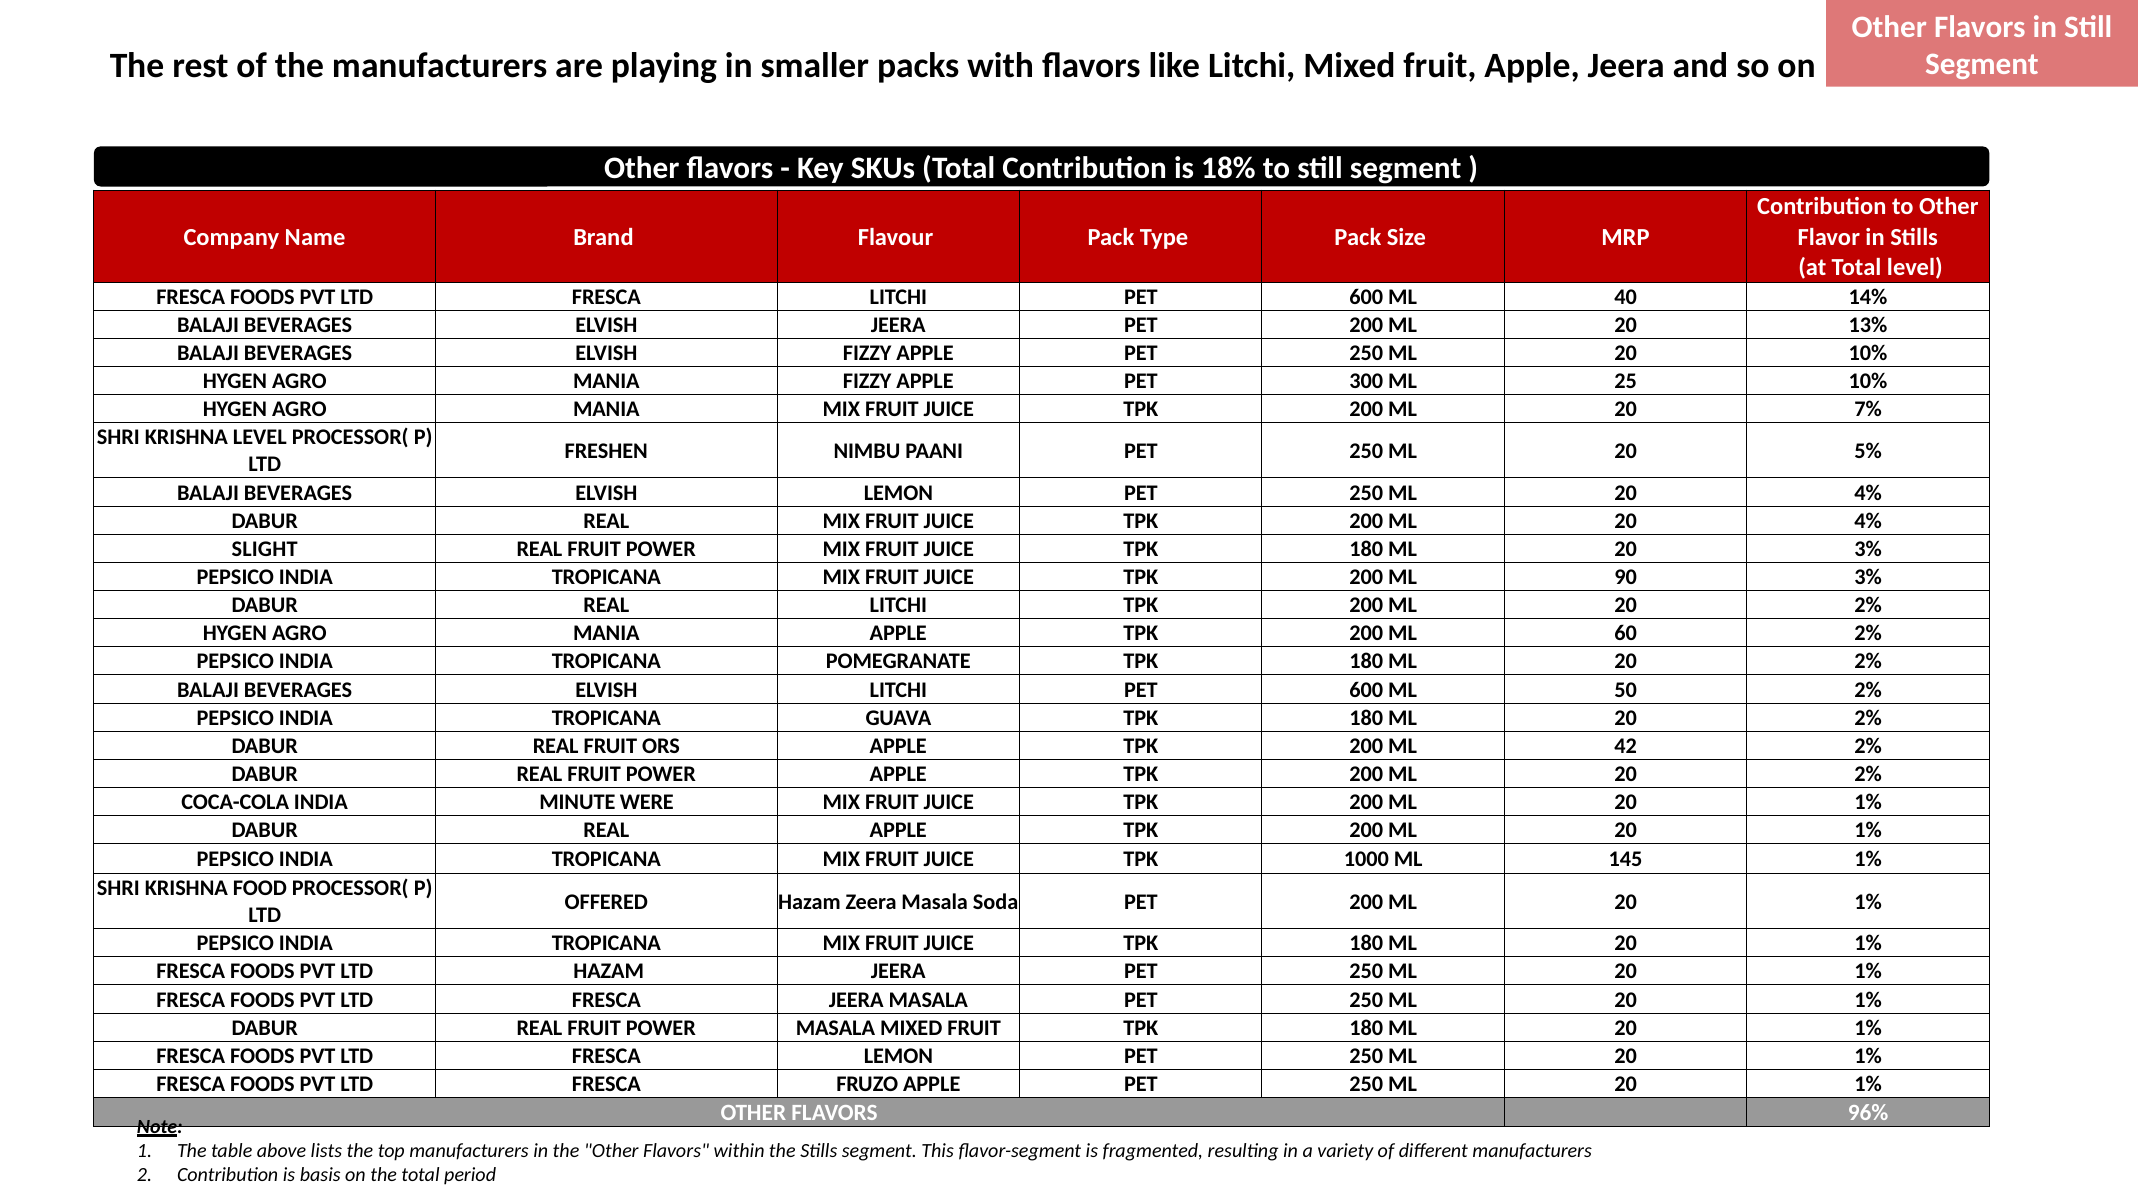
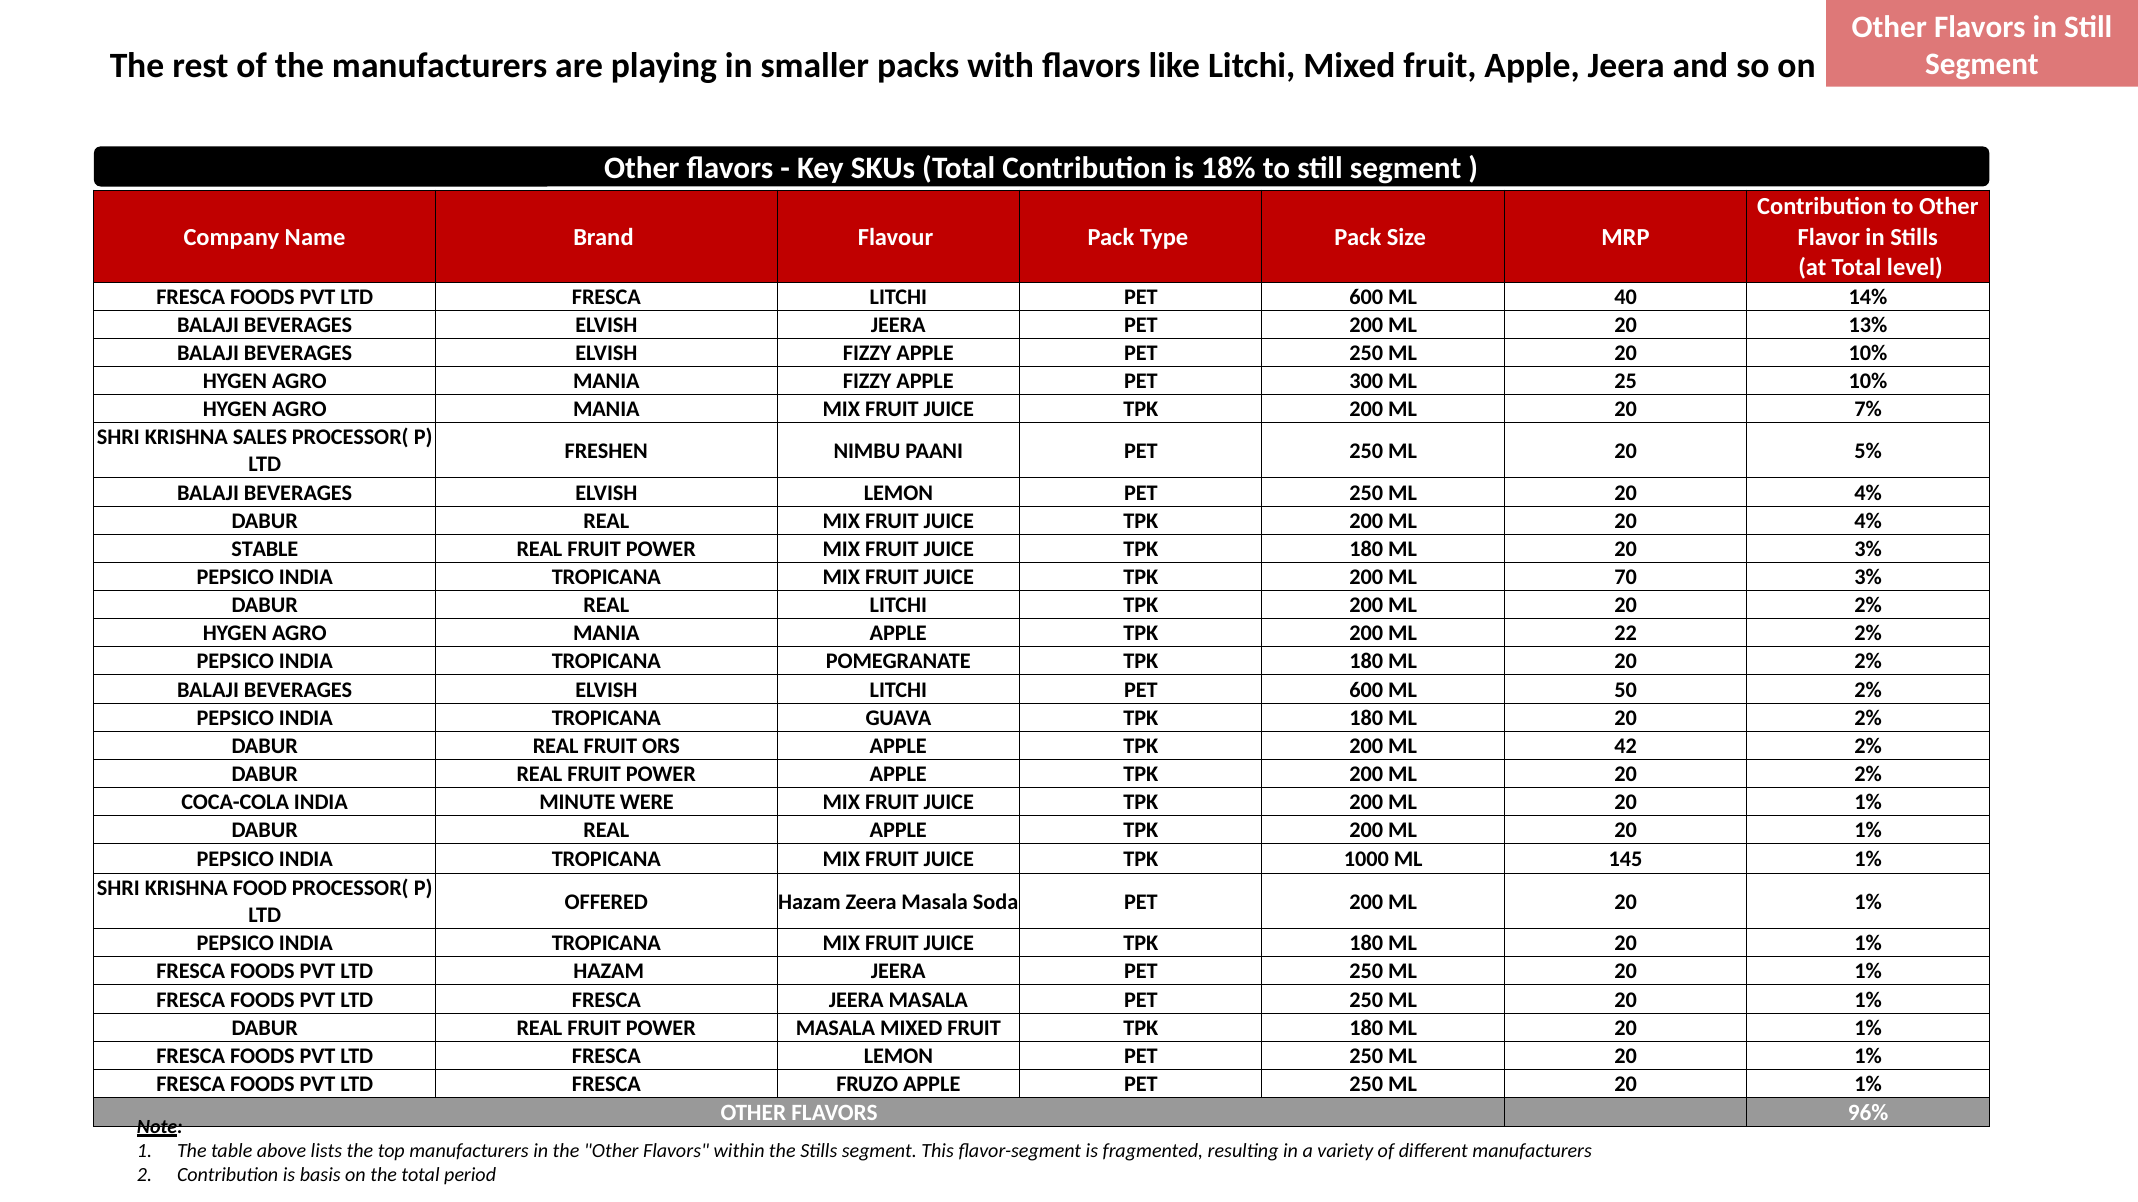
KRISHNA LEVEL: LEVEL -> SALES (260, 438)
SLIGHT: SLIGHT -> STABLE (265, 549)
90: 90 -> 70 (1626, 577)
60: 60 -> 22 (1626, 634)
